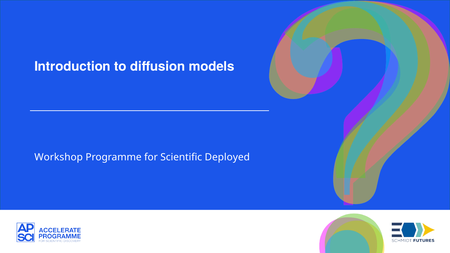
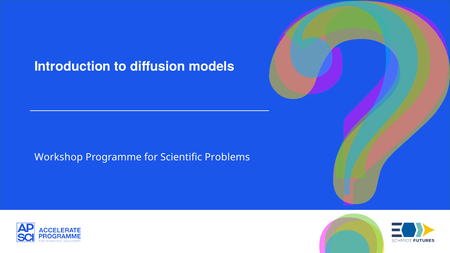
Deployed: Deployed -> Problems (227, 157)
